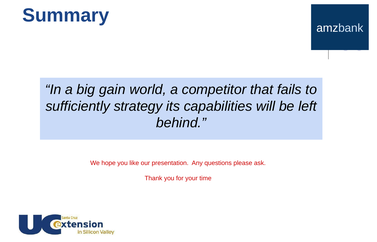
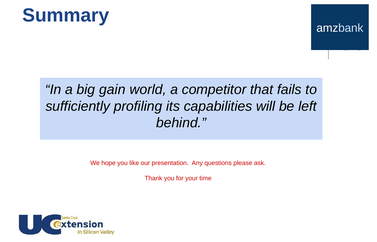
strategy: strategy -> profiling (138, 106)
